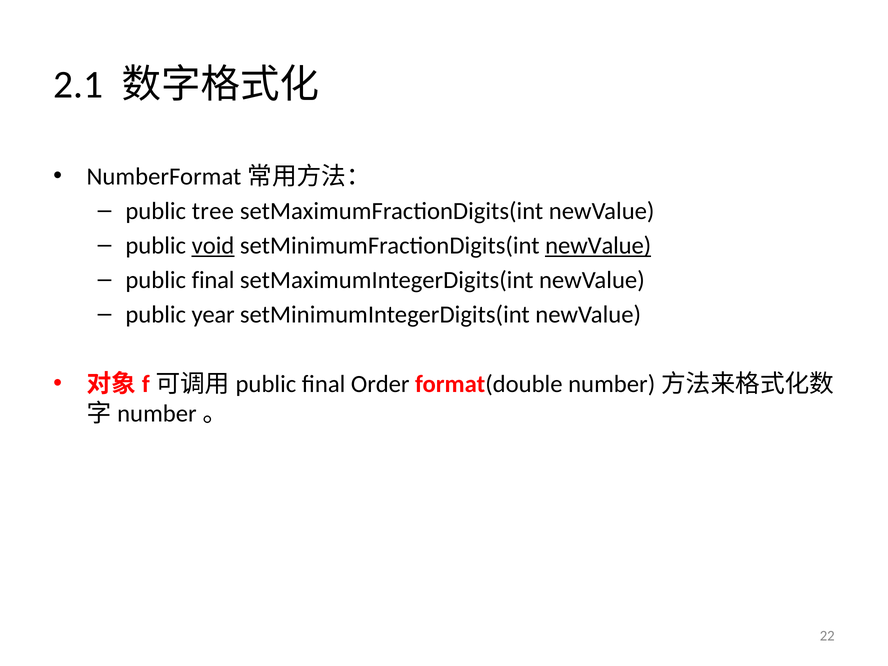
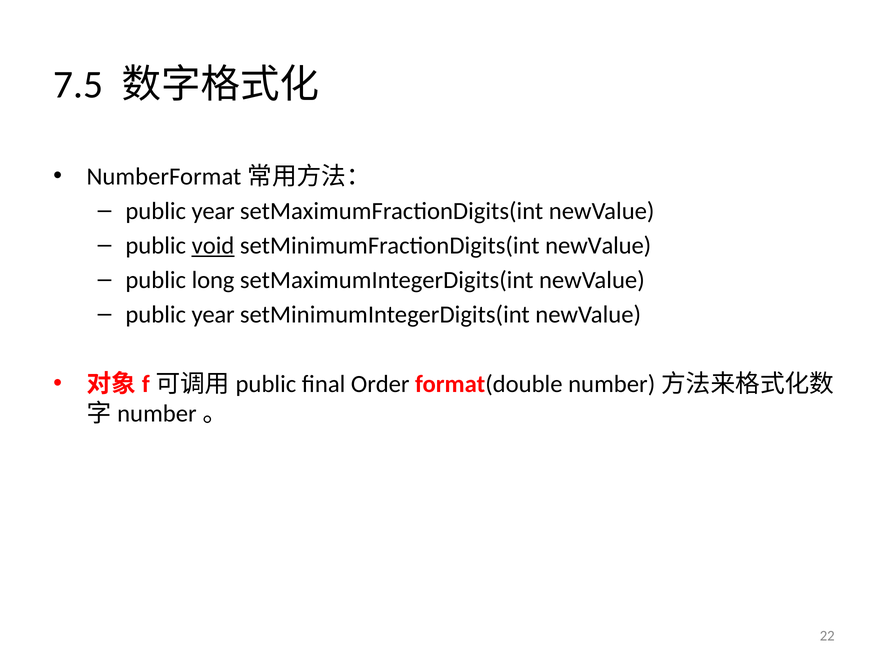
2.1: 2.1 -> 7.5 (78, 85)
tree: tree -> year (213, 211)
newValue underline: present -> none (598, 246)
public final: final -> long (213, 280)
